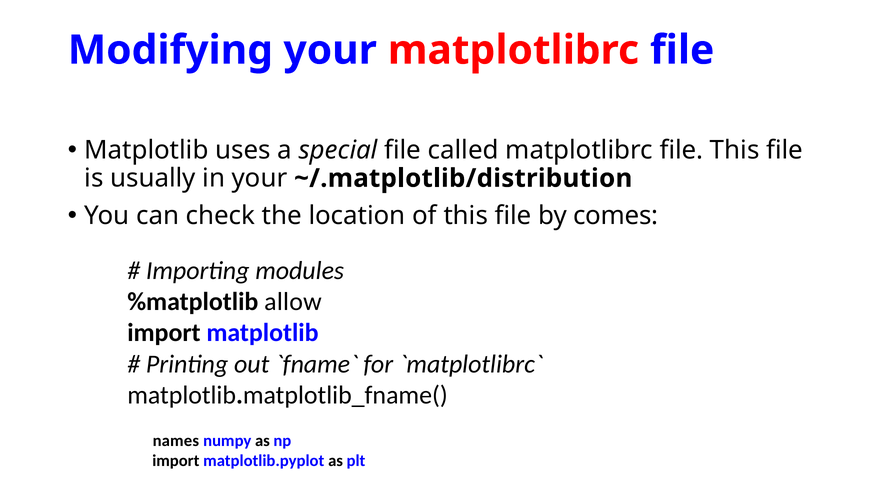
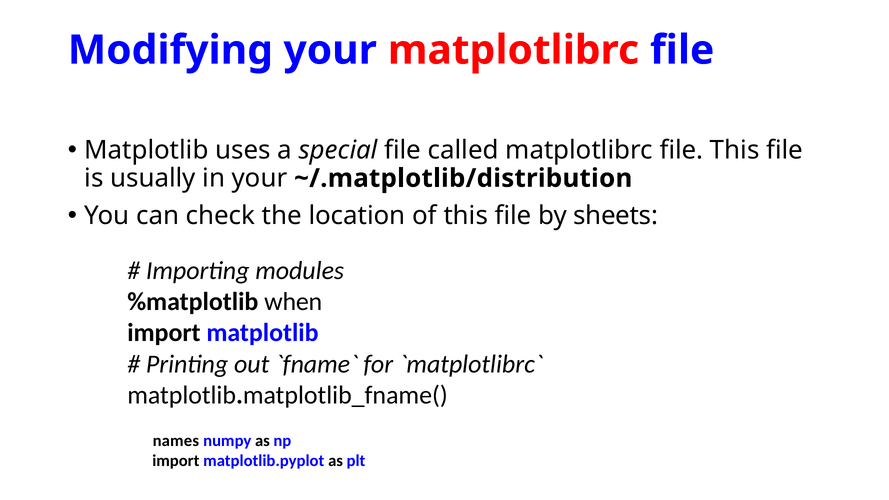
comes: comes -> sheets (616, 216)
allow: allow -> when (293, 302)
